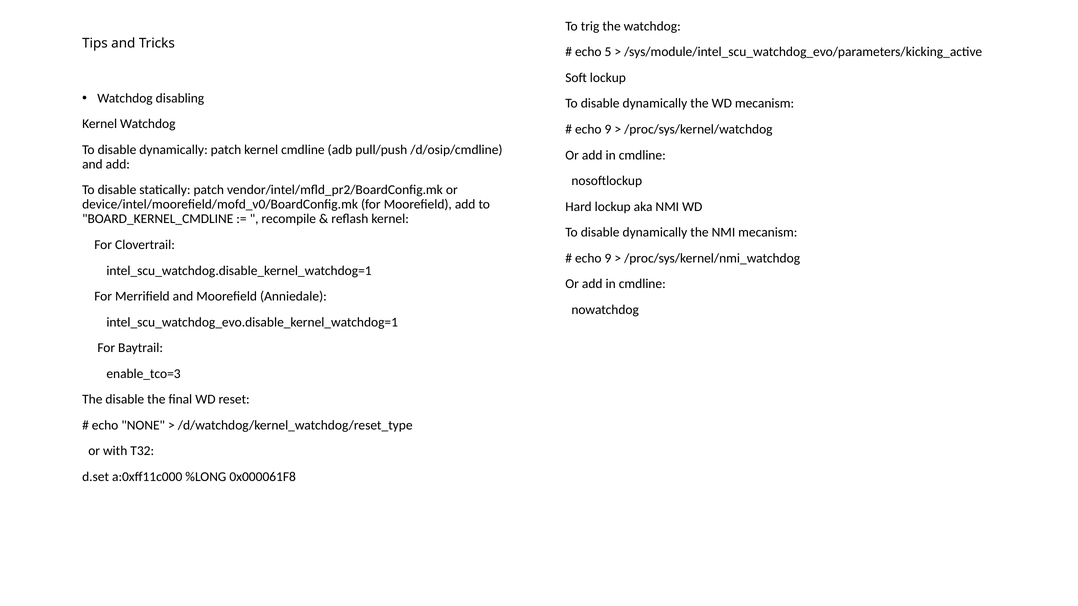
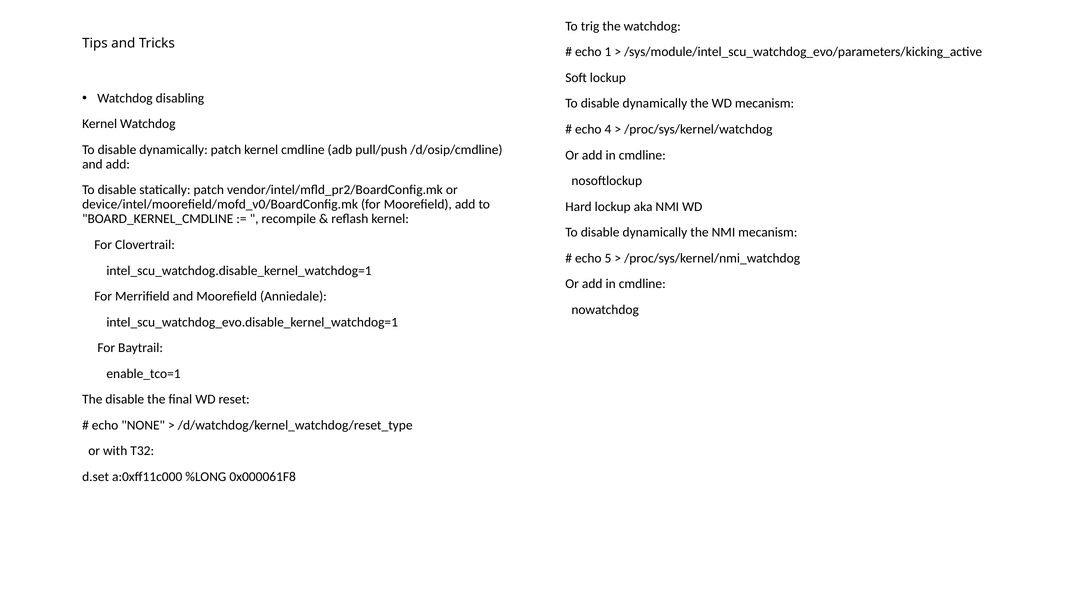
5: 5 -> 1 (608, 52)
9: 9 -> 4 (608, 129)
9: 9 -> 5 (608, 258)
enable_tco=3: enable_tco=3 -> enable_tco=1 (144, 374)
